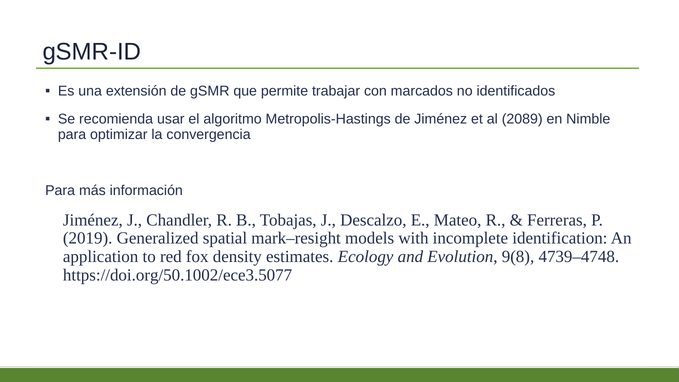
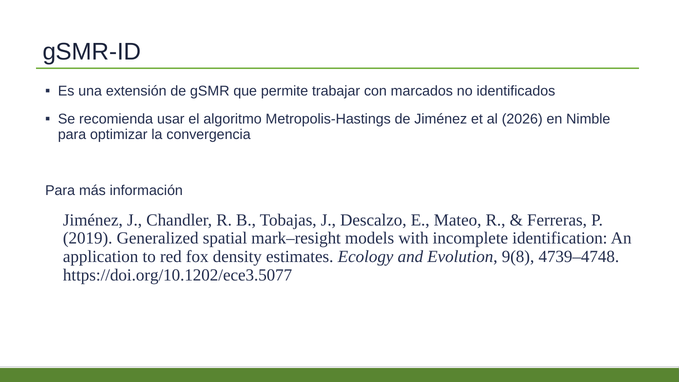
2089: 2089 -> 2026 (522, 119)
https://doi.org/50.1002/ece3.5077: https://doi.org/50.1002/ece3.5077 -> https://doi.org/10.1202/ece3.5077 (178, 275)
